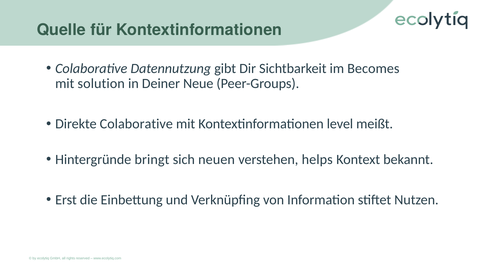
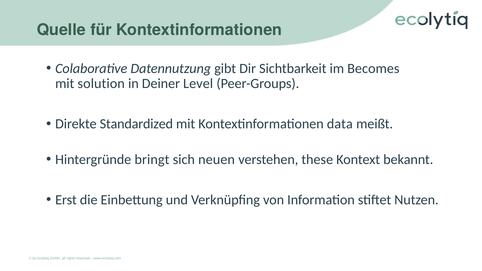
Neue: Neue -> Level (198, 84)
Direkte Colaborative: Colaborative -> Standardized (136, 124)
level: level -> data (340, 124)
helps: helps -> these (317, 159)
